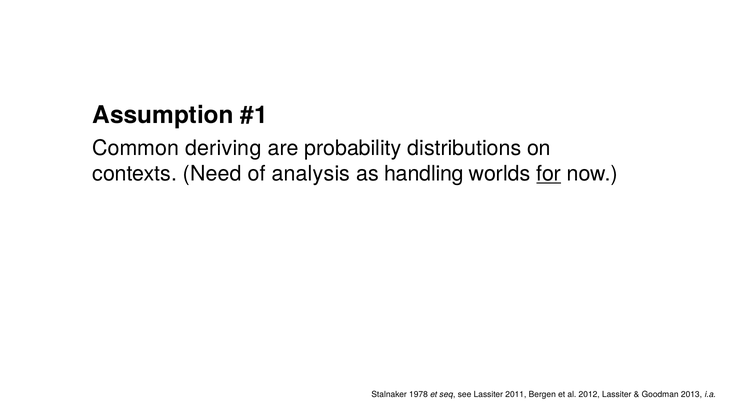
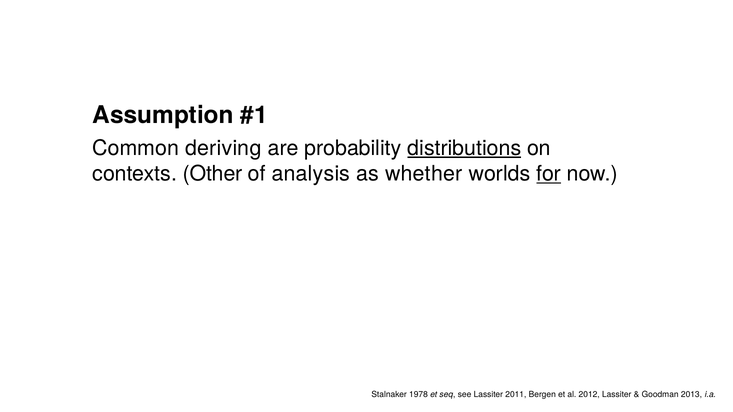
distributions underline: none -> present (464, 148)
Need: Need -> Other (213, 174)
handling: handling -> whether (424, 174)
